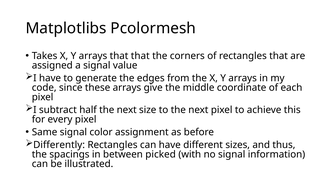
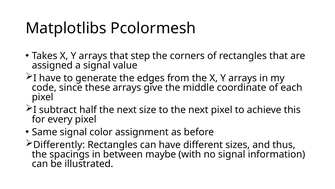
that that: that -> step (140, 56)
picked: picked -> maybe (161, 154)
